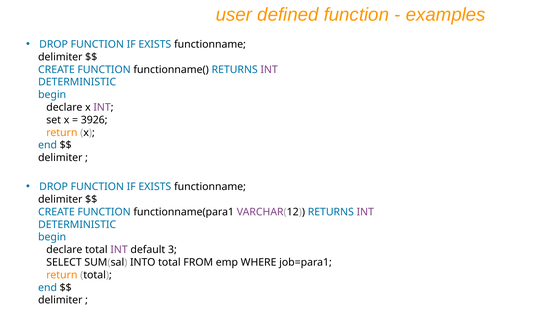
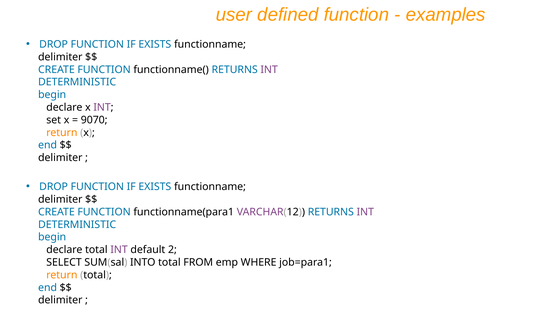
3926: 3926 -> 9070 (94, 120)
3: 3 -> 2 (172, 250)
